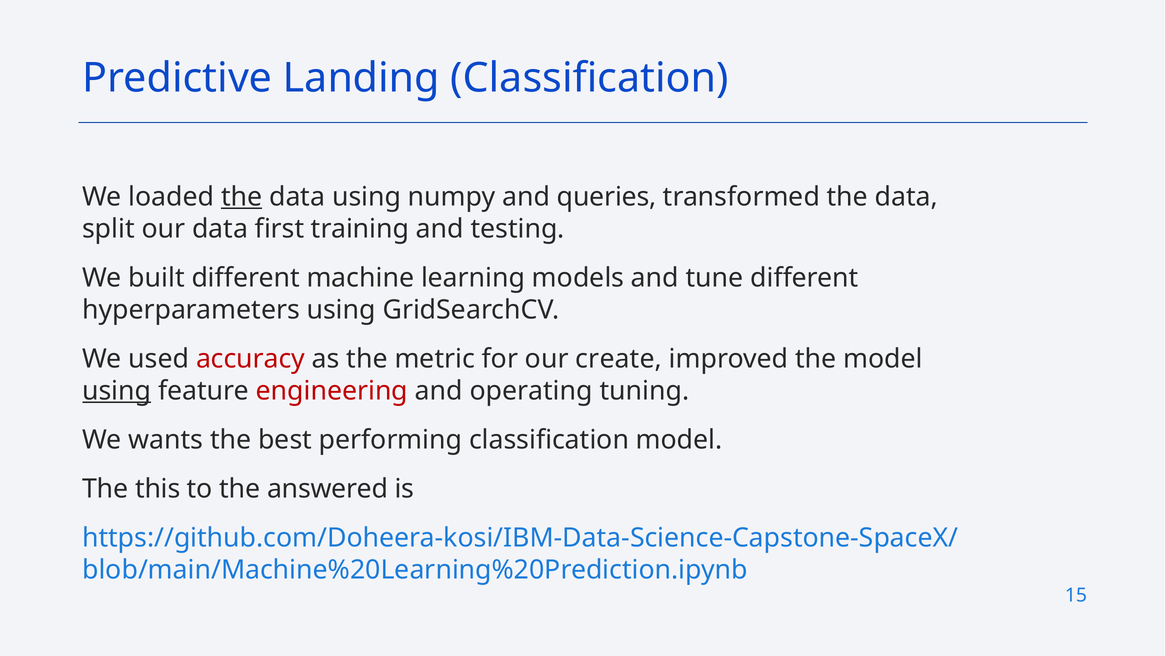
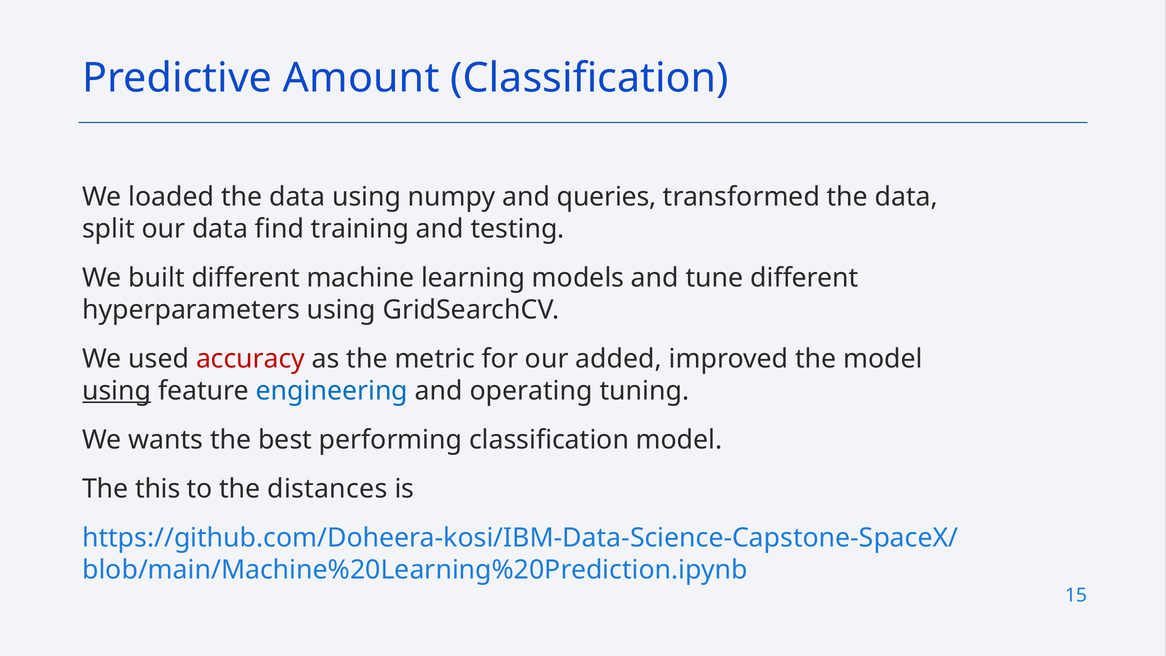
Landing: Landing -> Amount (361, 78)
the underline: present -> none (242, 197)
first: first -> find (280, 229)
create: create -> added (619, 359)
engineering colour: red -> blue (332, 391)
answered: answered -> distances (327, 489)
